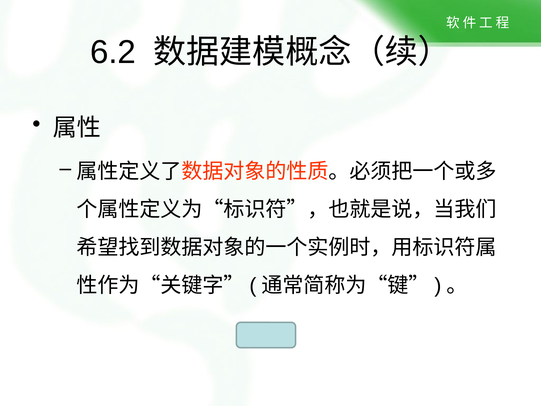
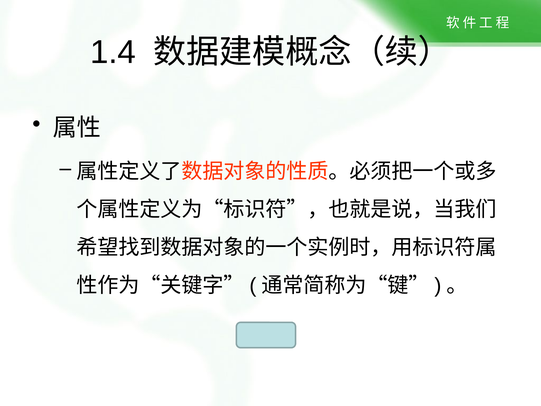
6.2: 6.2 -> 1.4 (113, 52)
